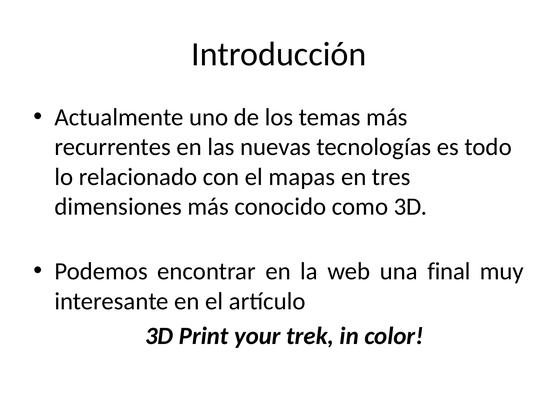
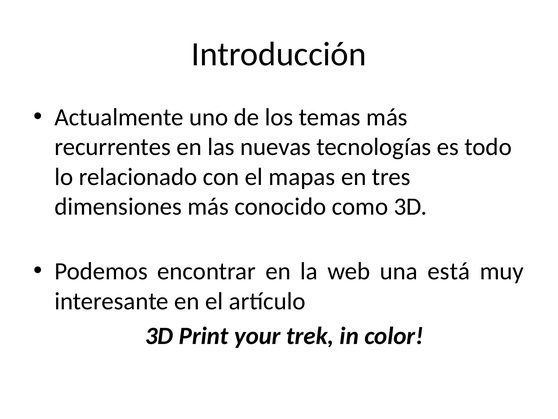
final: final -> está (449, 271)
